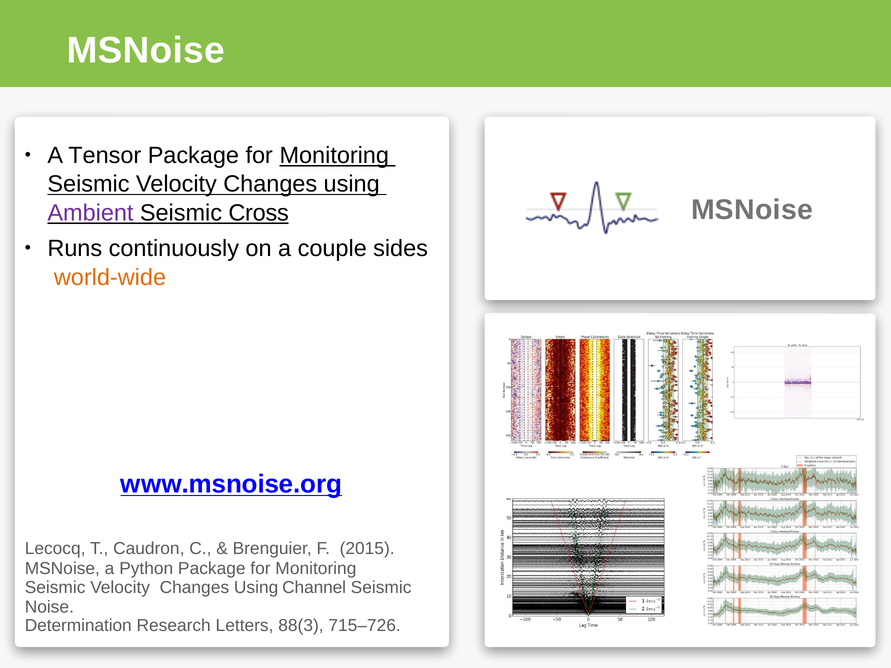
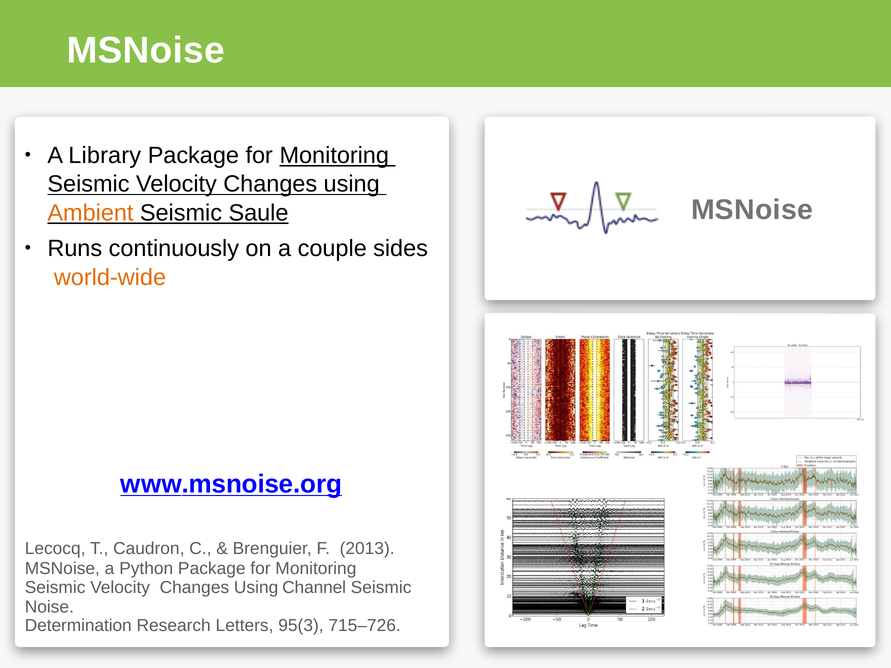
Tensor: Tensor -> Library (105, 155)
Ambient colour: purple -> orange (90, 213)
Cross: Cross -> Saule (258, 213)
2015: 2015 -> 2013 (367, 549)
88(3: 88(3 -> 95(3 (301, 626)
